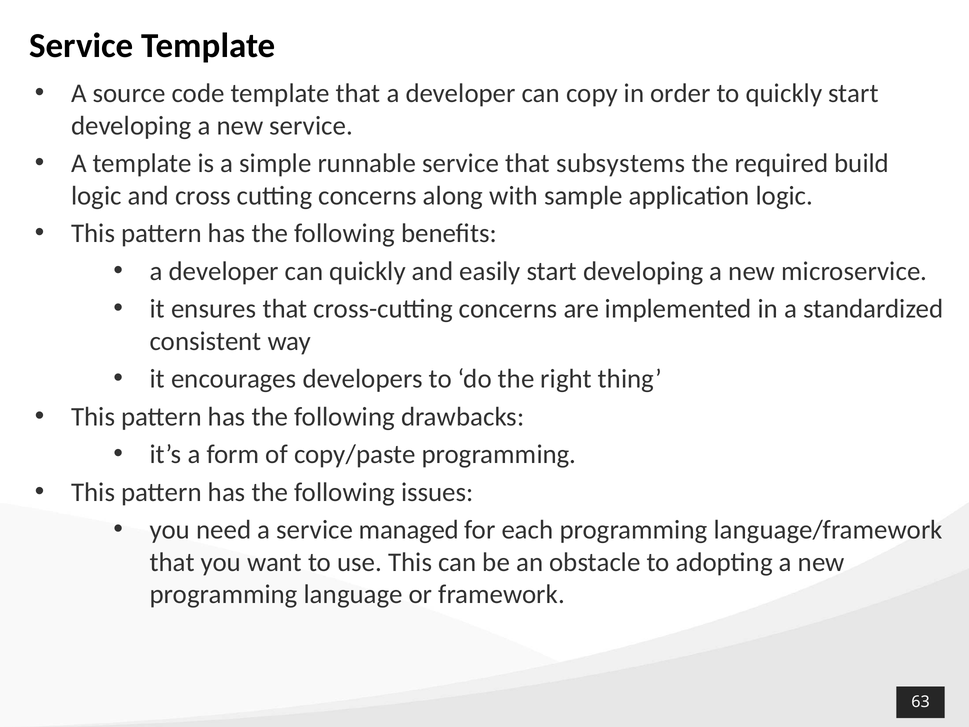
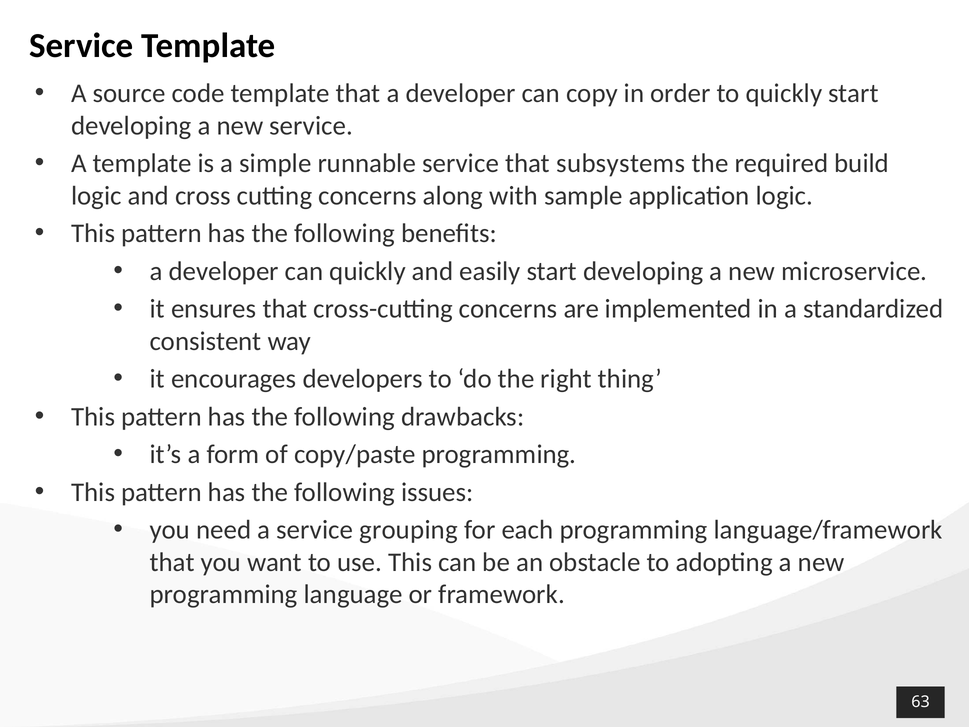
managed: managed -> grouping (409, 530)
